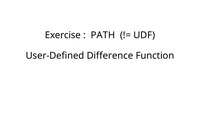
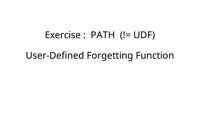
Difference: Difference -> Forgetting (110, 56)
